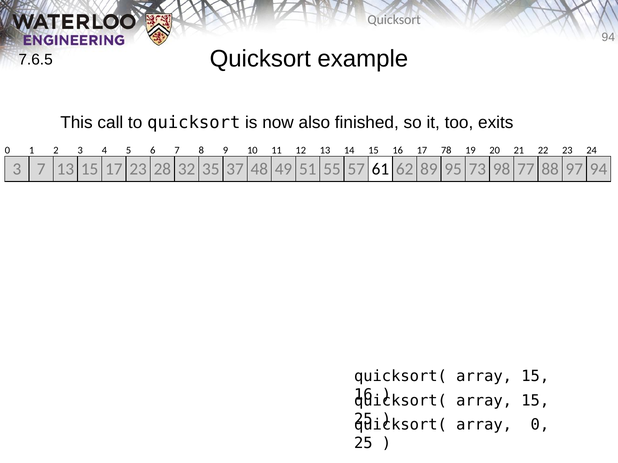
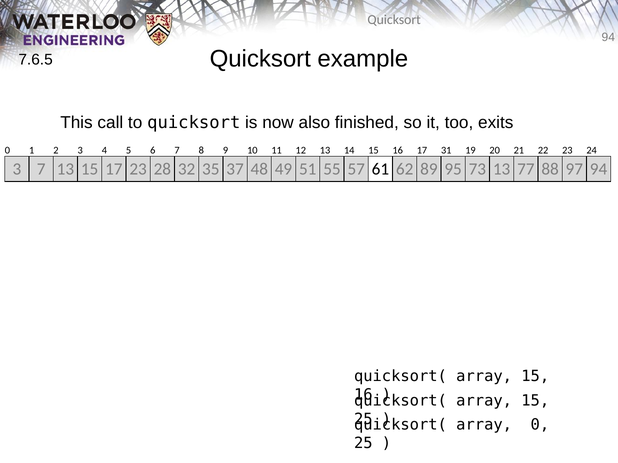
78: 78 -> 31 (446, 151)
73 98: 98 -> 13 (502, 169)
